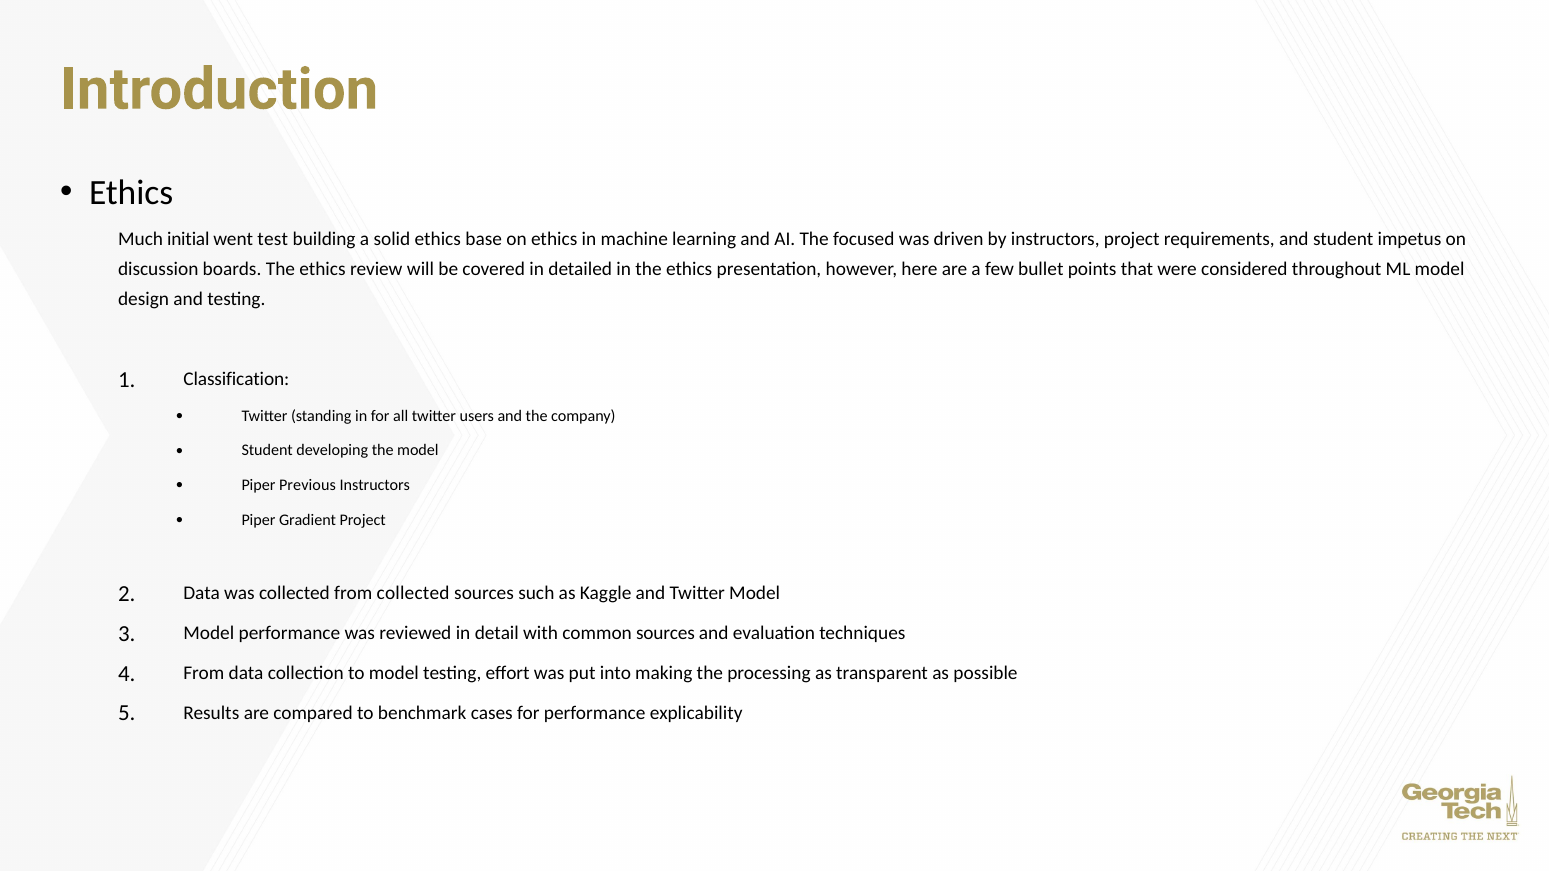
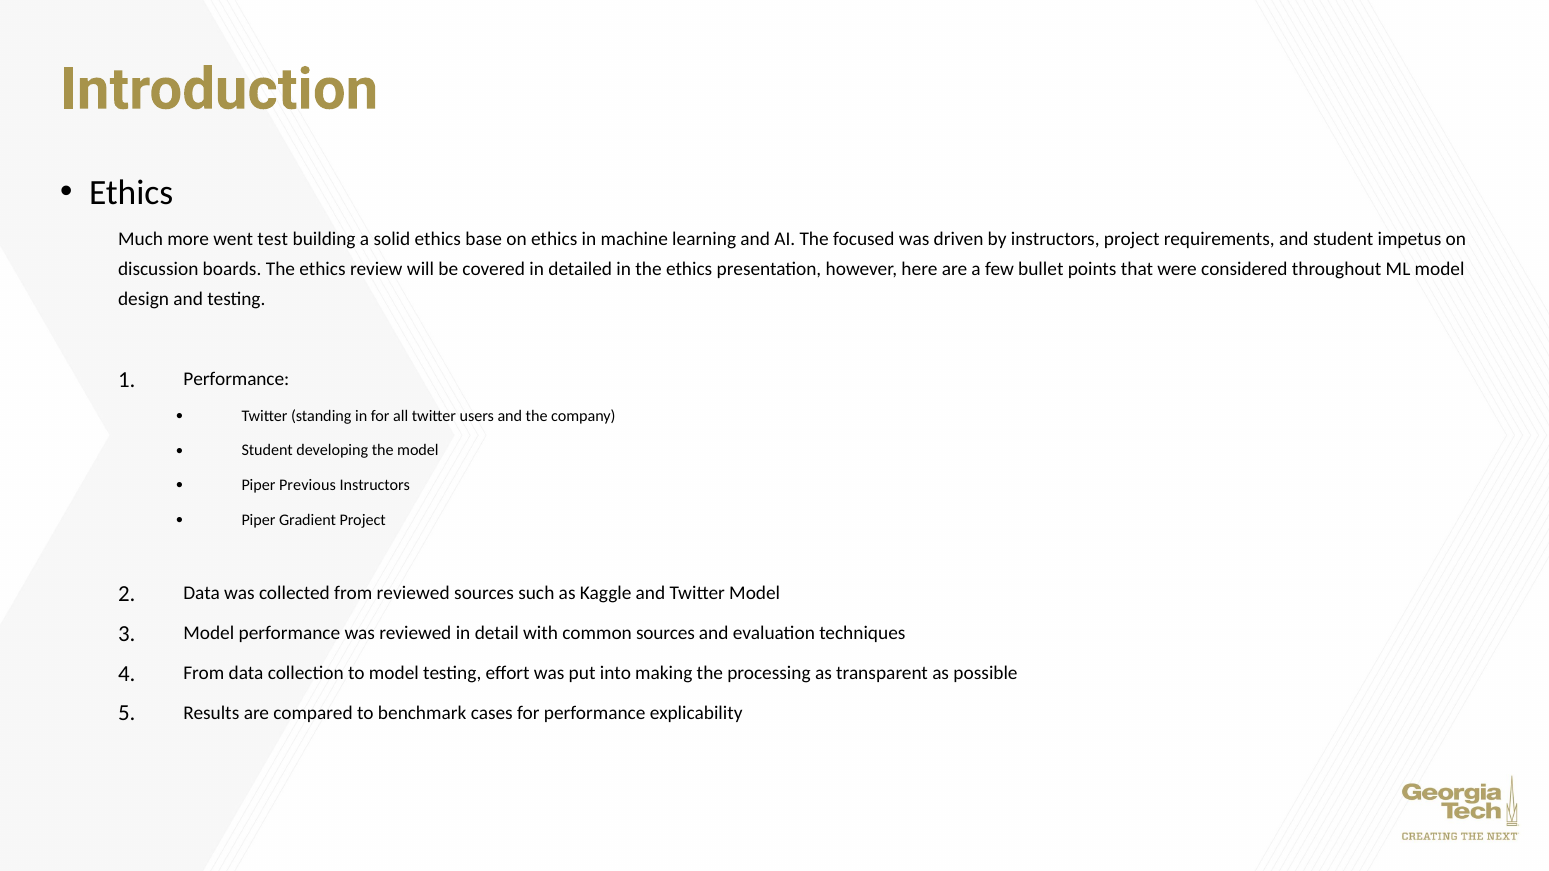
initial: initial -> more (188, 239)
Classification: Classification -> Performance (236, 379)
from collected: collected -> reviewed (413, 593)
